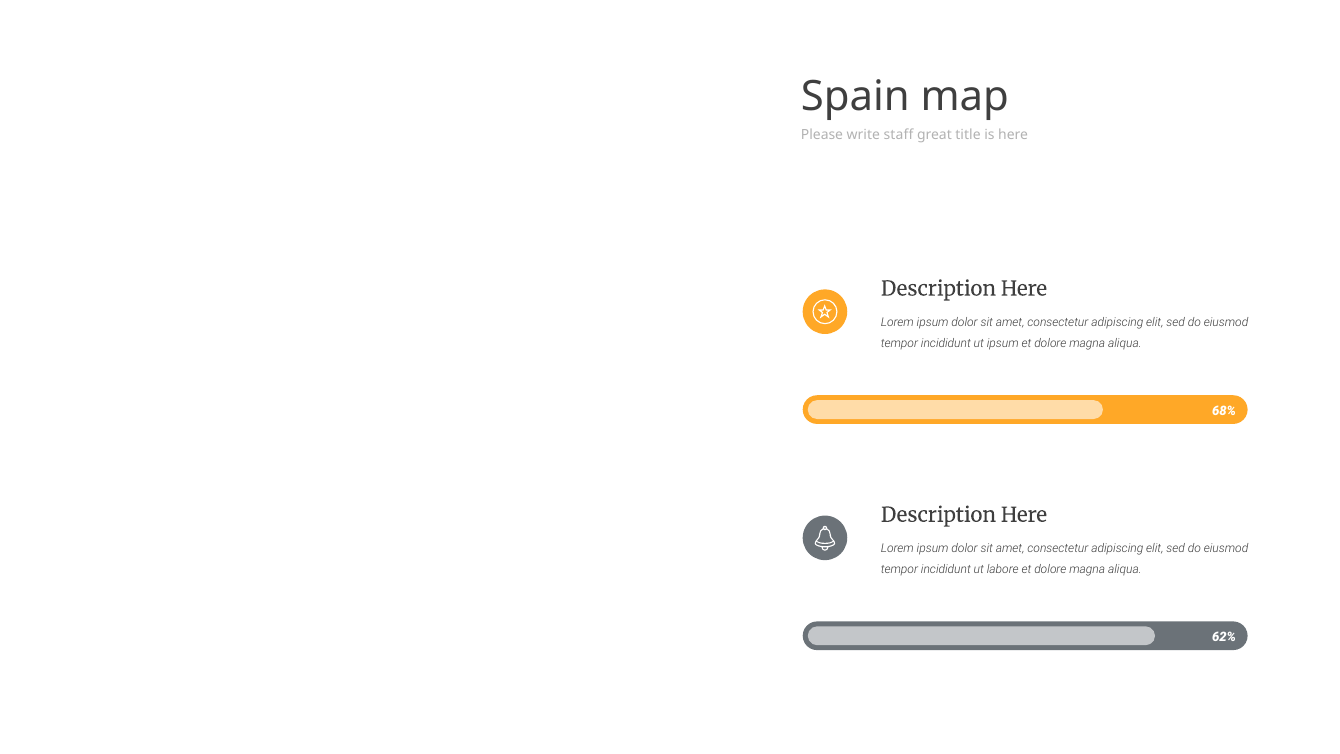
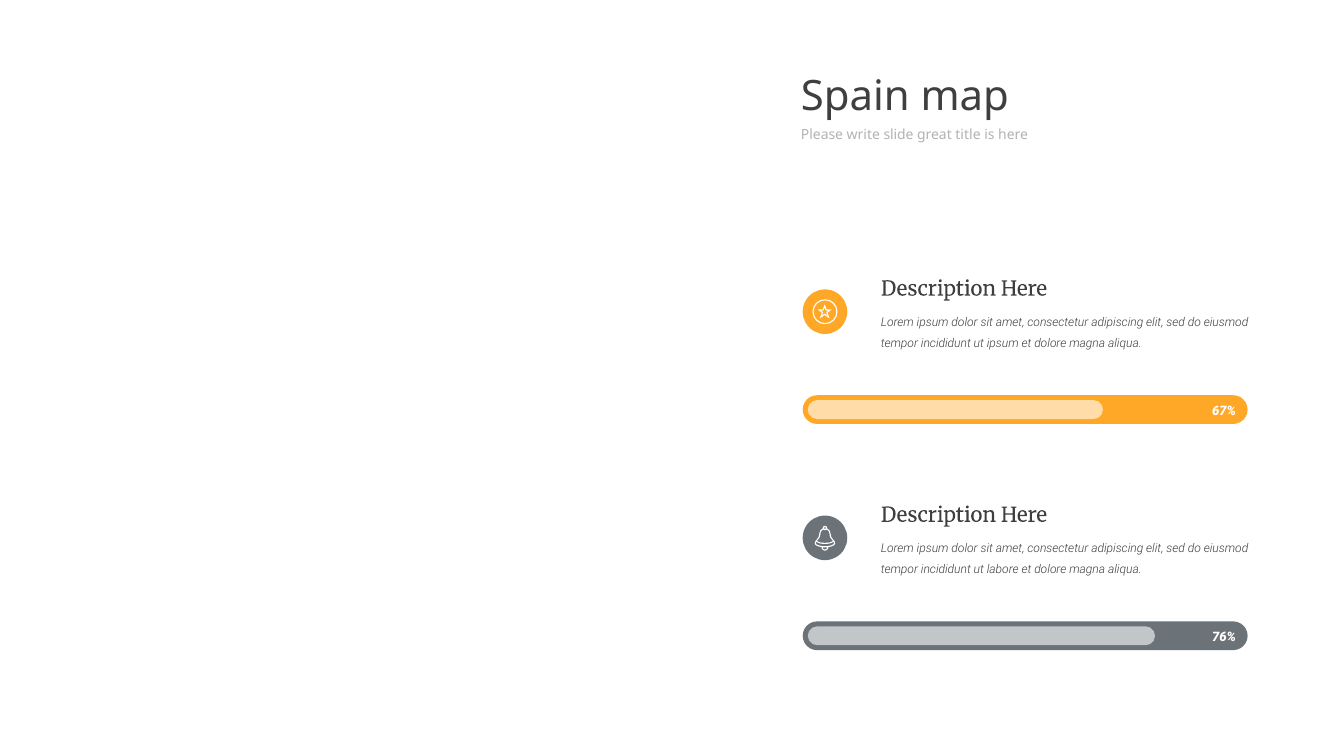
staff: staff -> slide (899, 135)
68%: 68% -> 67% (1224, 411)
62%: 62% -> 76% (1224, 637)
